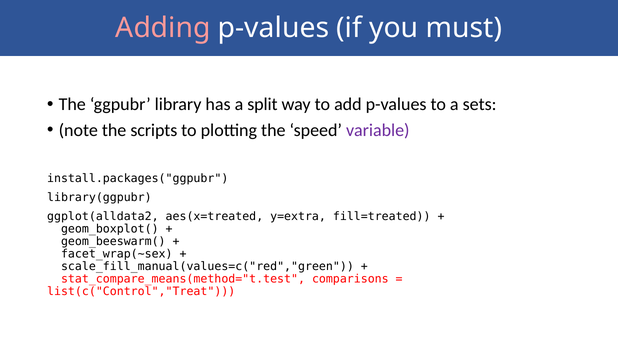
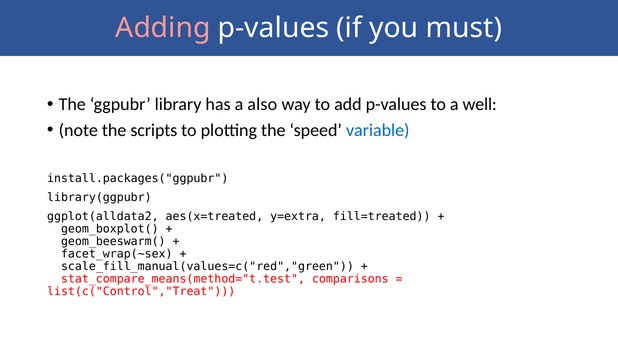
split: split -> also (262, 104)
sets: sets -> well (480, 104)
variable colour: purple -> blue (378, 130)
